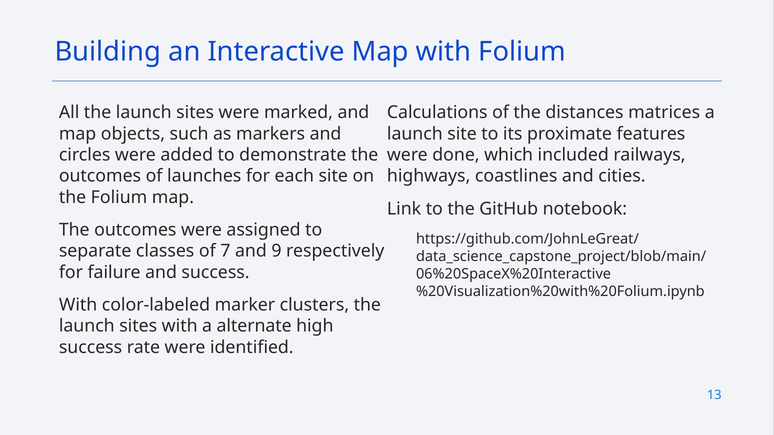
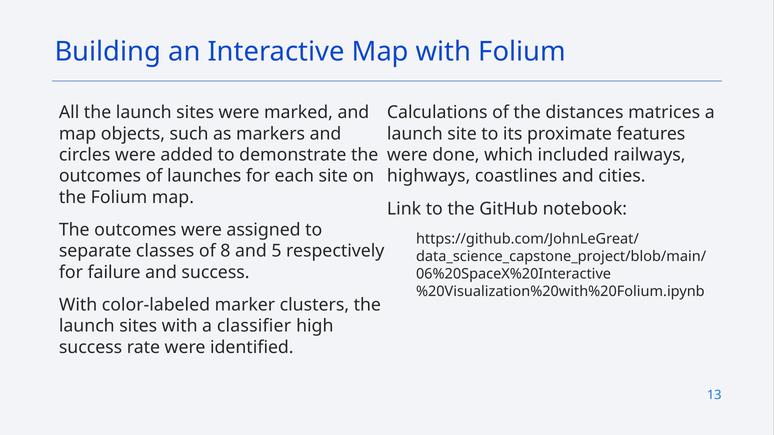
7: 7 -> 8 (225, 251)
9: 9 -> 5 (276, 251)
alternate: alternate -> classifier (254, 326)
